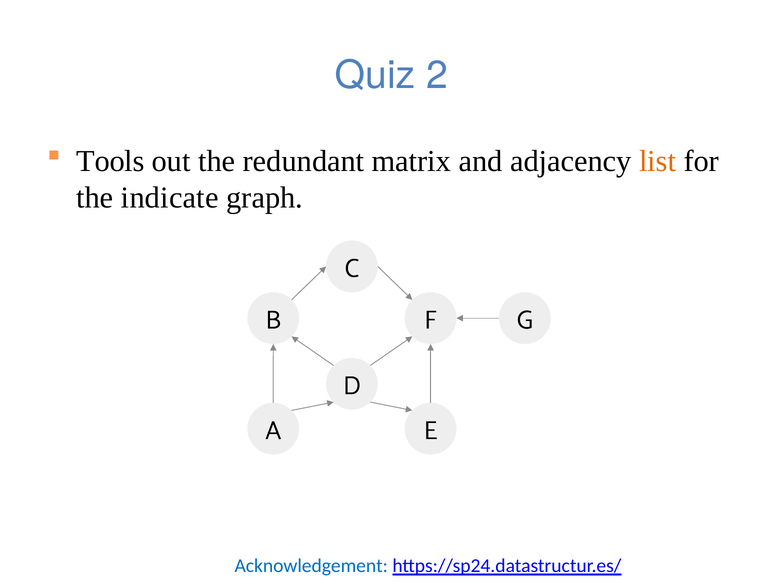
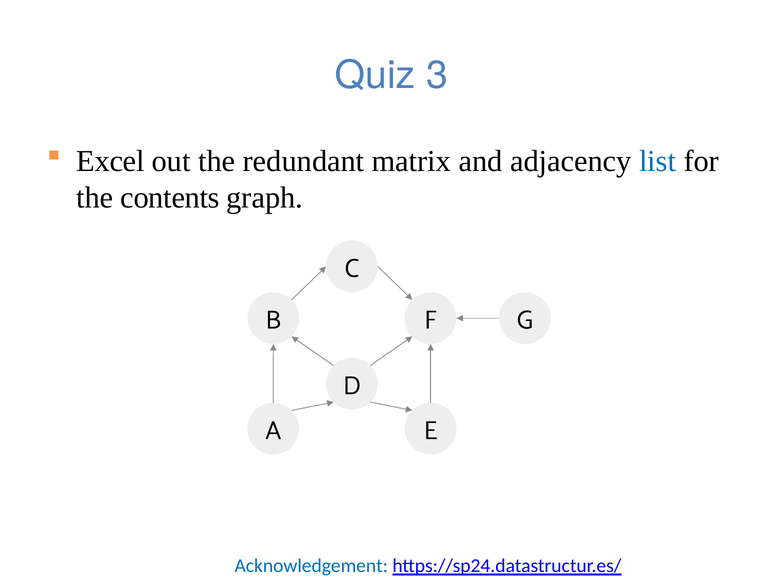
2: 2 -> 3 (437, 75)
Tools: Tools -> Excel (110, 161)
list colour: orange -> blue (658, 161)
indicate: indicate -> contents (170, 198)
